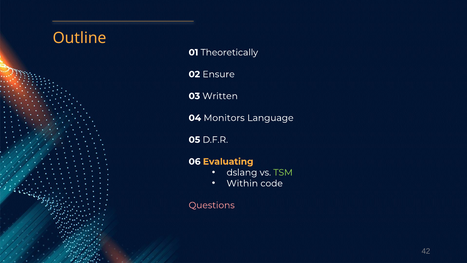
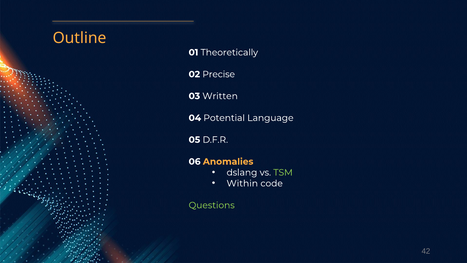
Ensure: Ensure -> Precise (219, 74)
Monitors: Monitors -> Potential (224, 118)
Evaluating: Evaluating -> Anomalies (228, 161)
Questions colour: pink -> light green (212, 205)
